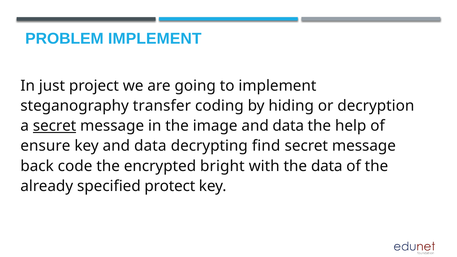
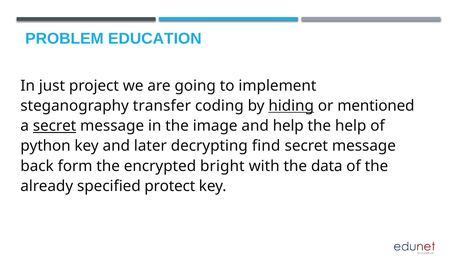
PROBLEM IMPLEMENT: IMPLEMENT -> EDUCATION (155, 39)
hiding underline: none -> present (291, 106)
decryption: decryption -> mentioned (376, 106)
image and data: data -> help (288, 126)
ensure: ensure -> python (45, 146)
key and data: data -> later (150, 146)
code: code -> form (75, 166)
